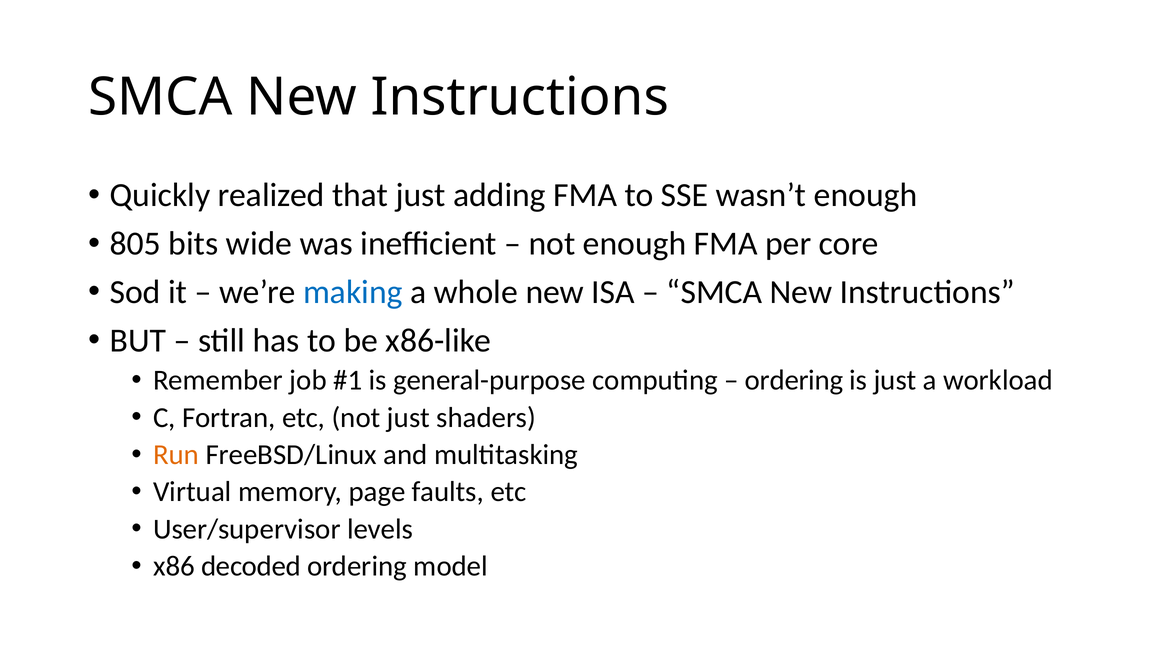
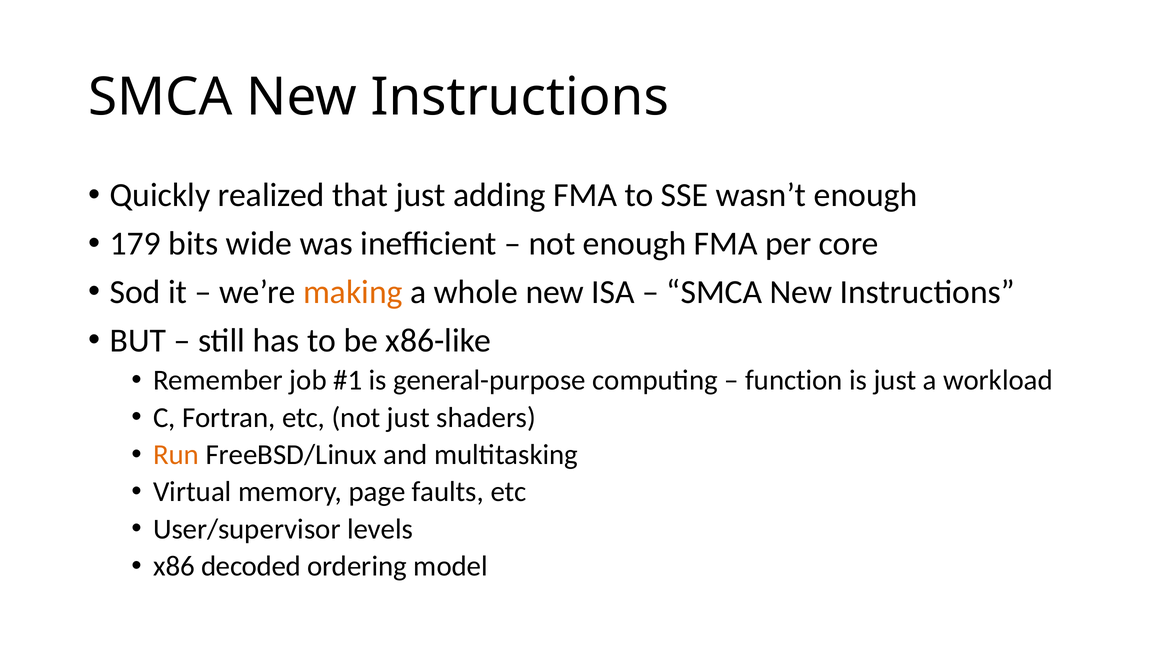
805: 805 -> 179 (135, 244)
making colour: blue -> orange (353, 292)
ordering: ordering -> function (794, 380)
